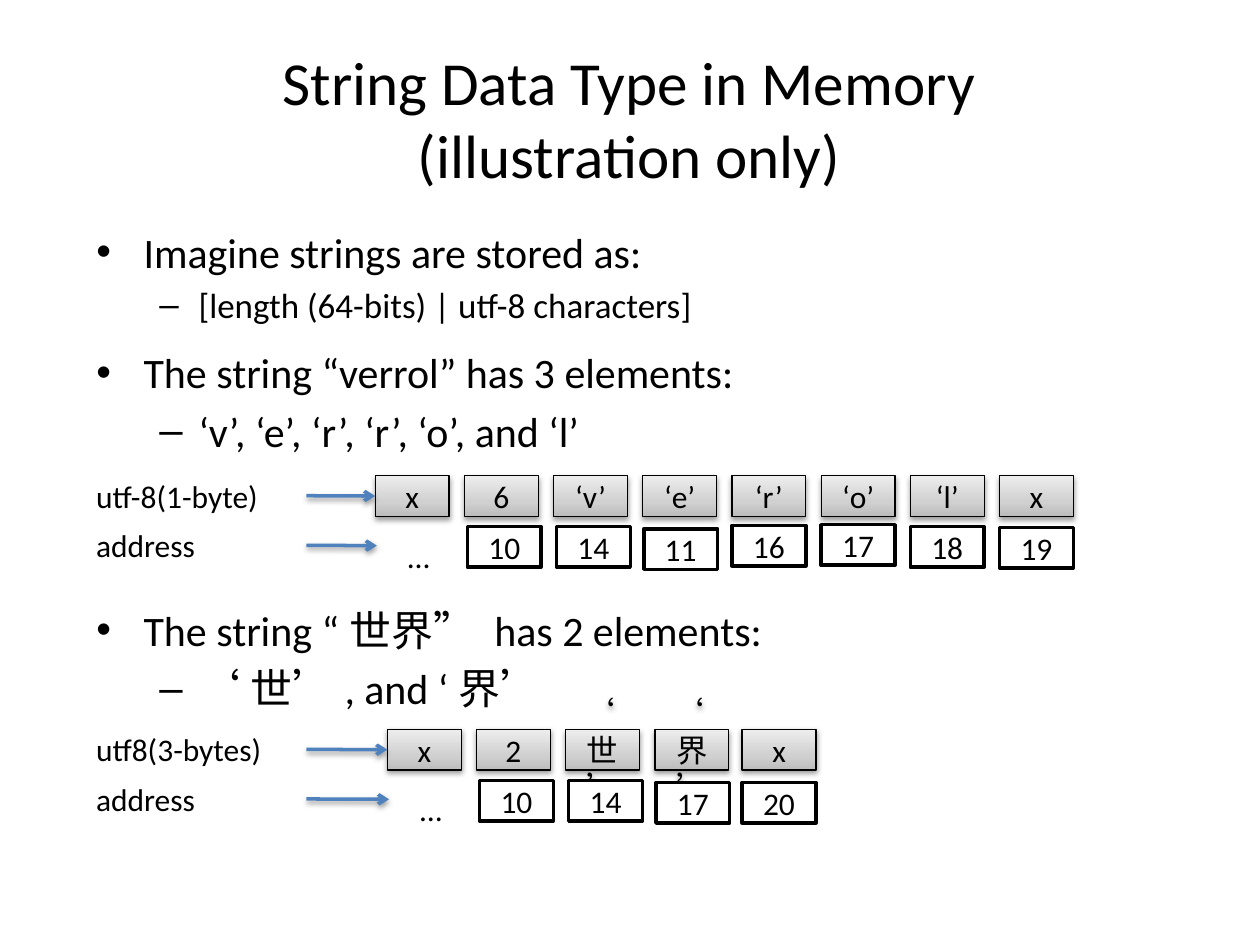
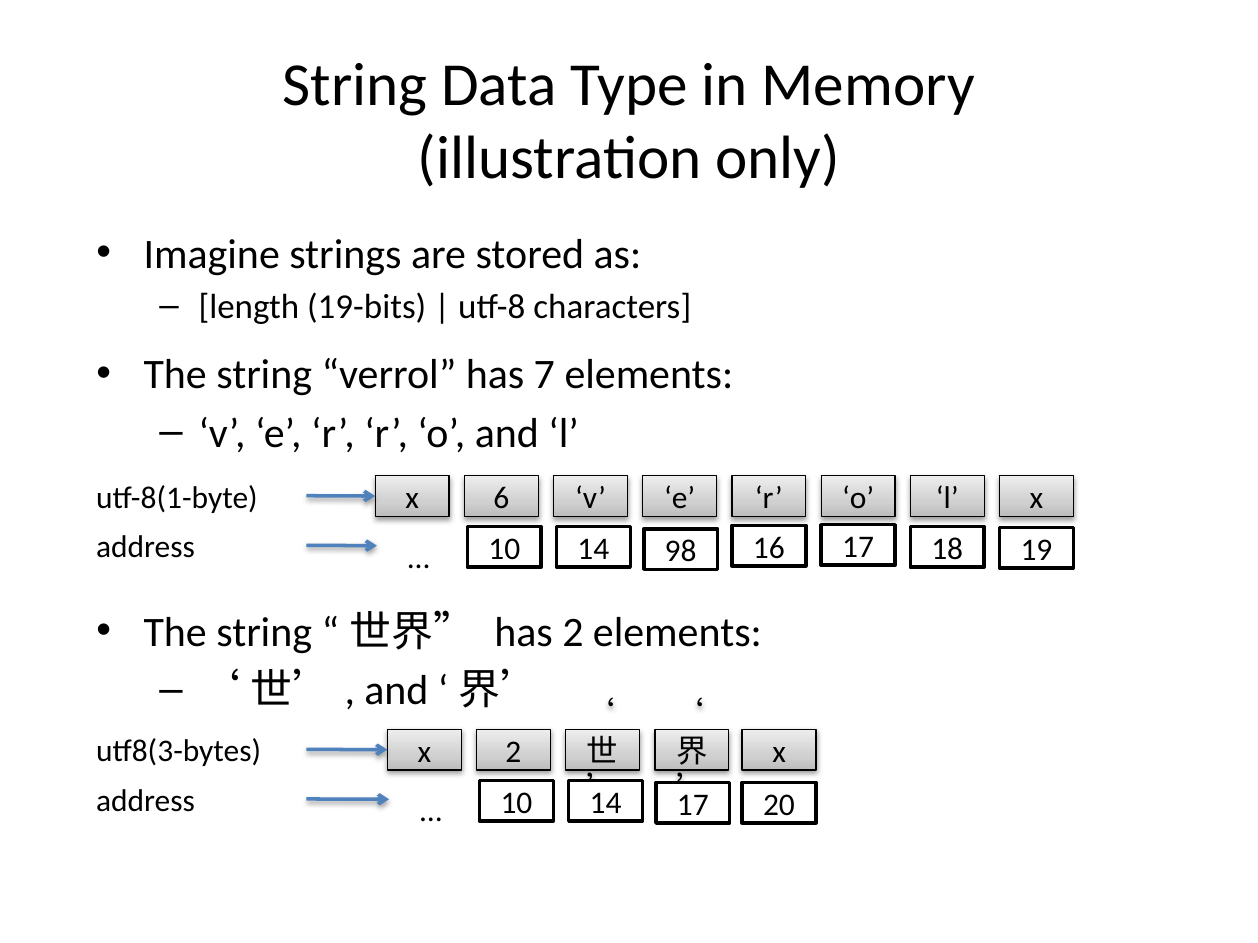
64-bits: 64-bits -> 19-bits (367, 307)
3: 3 -> 7 (544, 375)
11: 11 -> 98 (681, 552)
